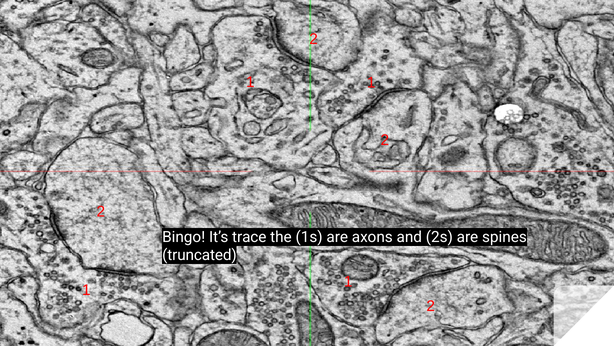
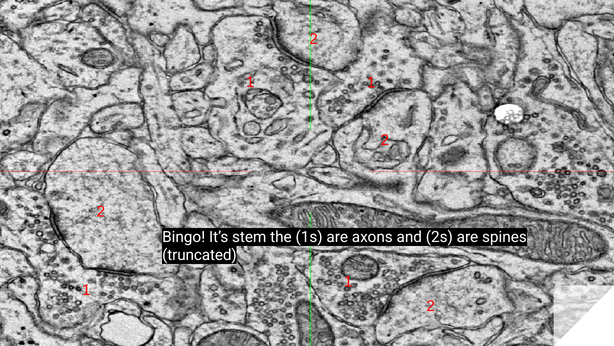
trace: trace -> stem (249, 237)
